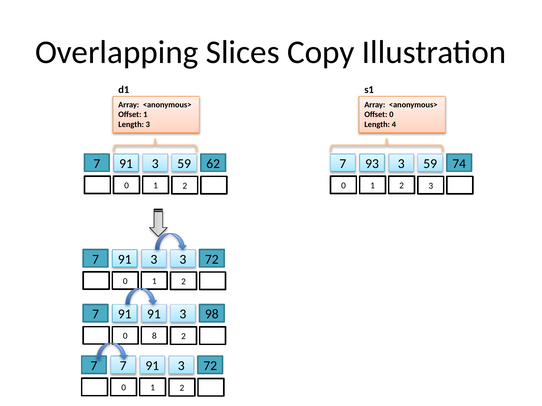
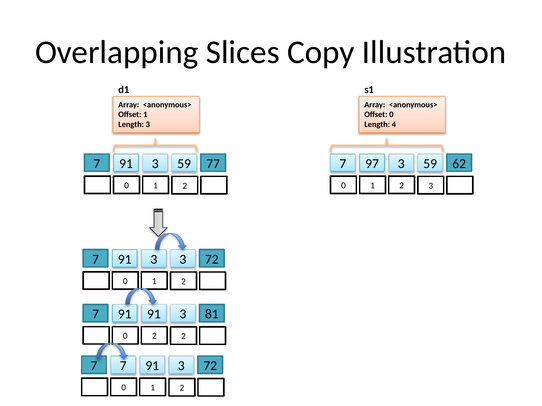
62: 62 -> 77 (213, 164)
93: 93 -> 97 (372, 164)
74: 74 -> 62 (459, 164)
98: 98 -> 81 (212, 315)
0 8: 8 -> 2 (154, 336)
